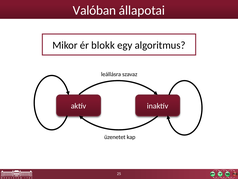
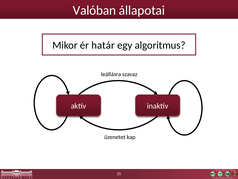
blokk: blokk -> határ (103, 45)
